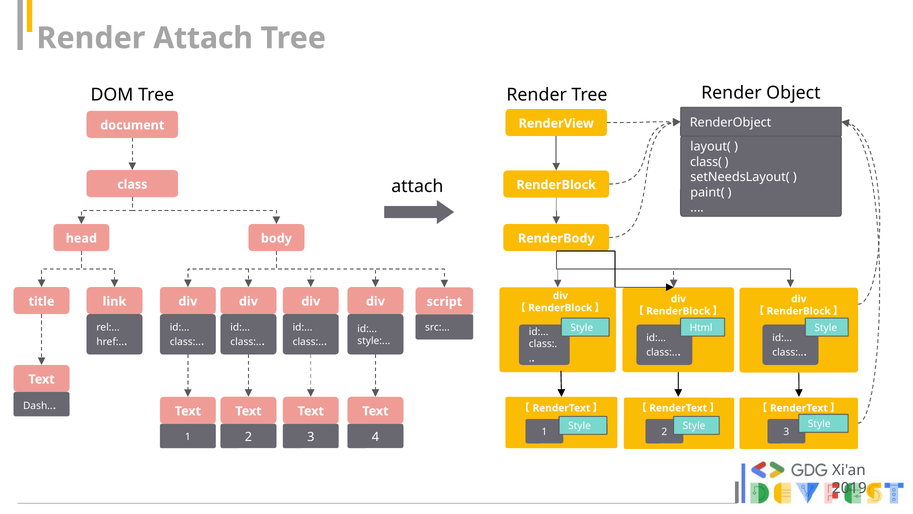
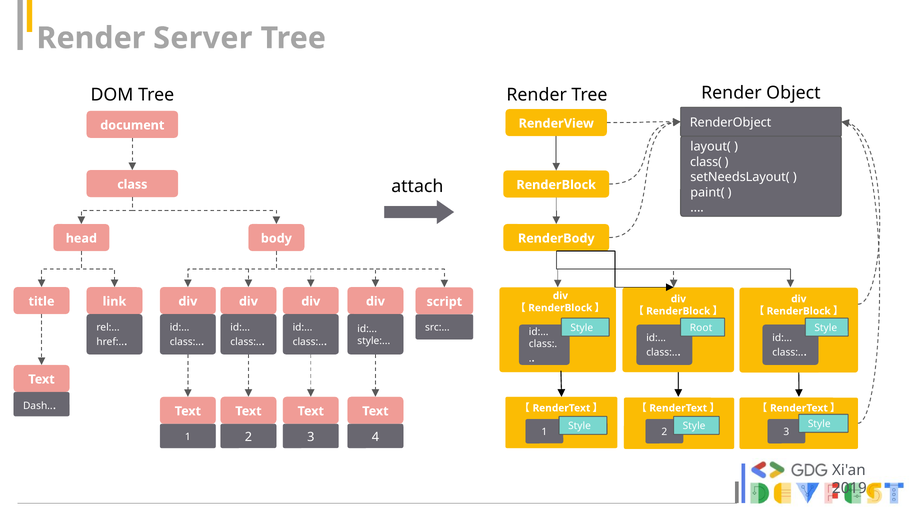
Render Attach: Attach -> Server (203, 38)
Html: Html -> Root (701, 328)
